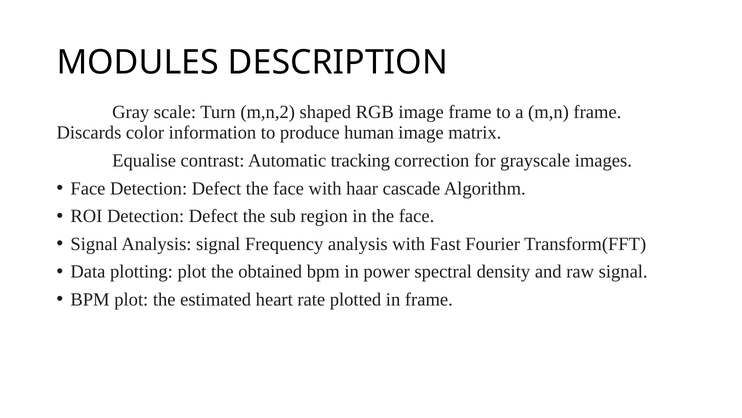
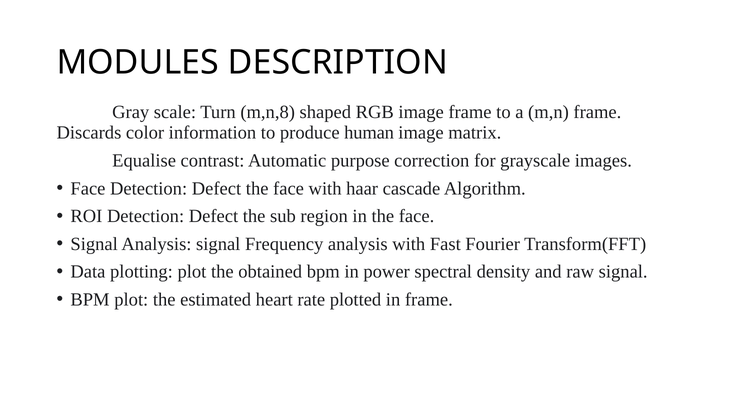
m,n,2: m,n,2 -> m,n,8 (268, 112)
tracking: tracking -> purpose (360, 160)
